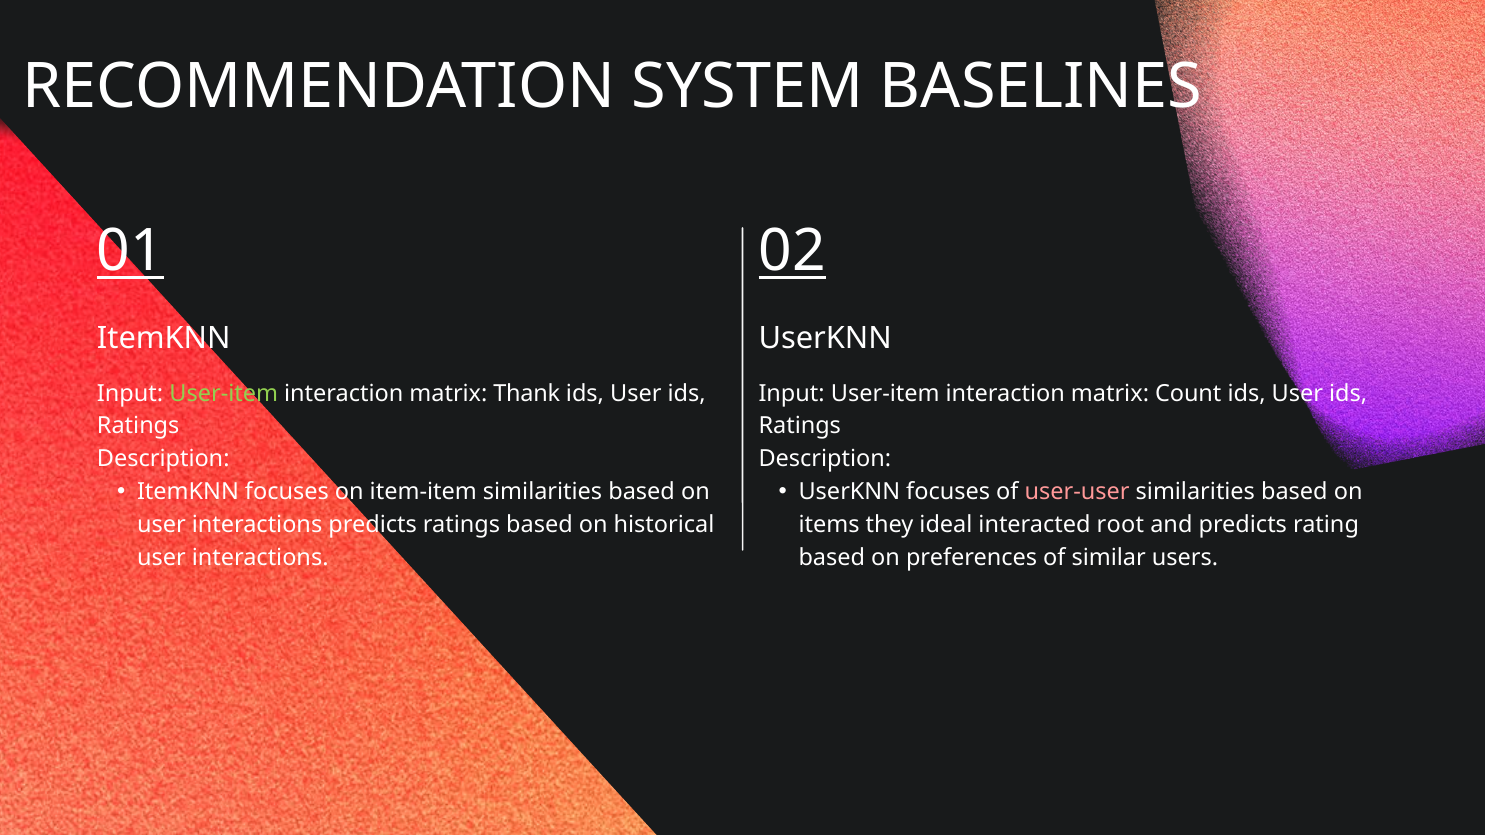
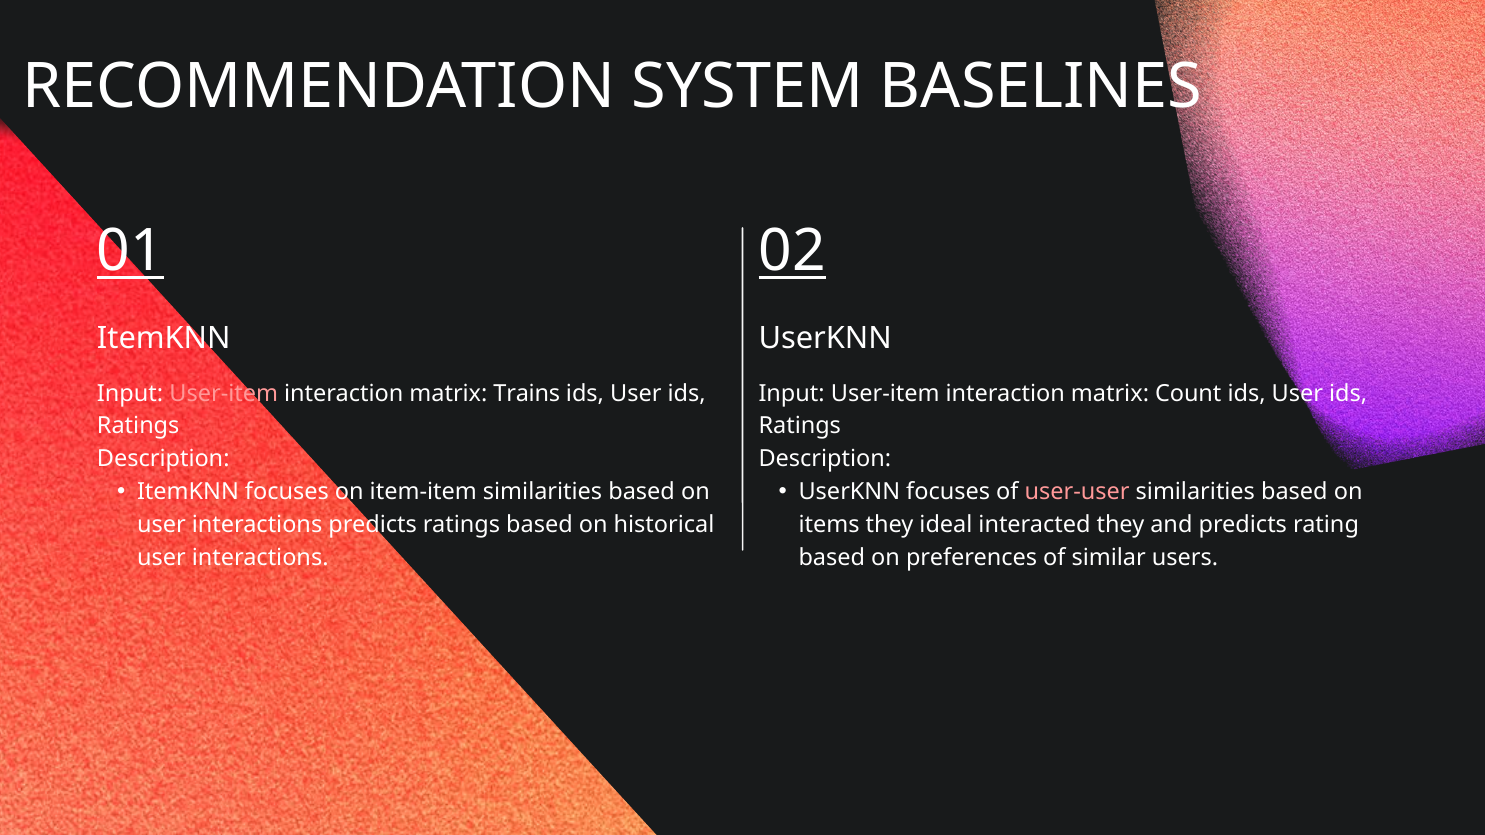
User-item colour: light green -> pink (224, 393)
Thank: Thank -> Trains (527, 393)
interacted root: root -> they (1121, 525)
